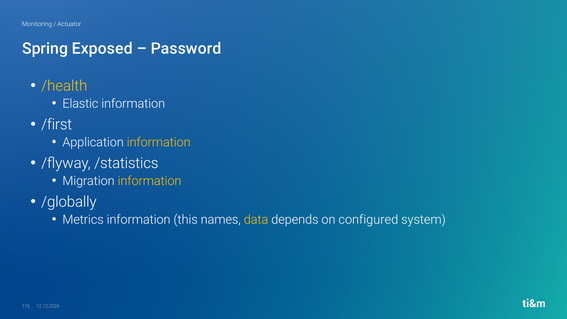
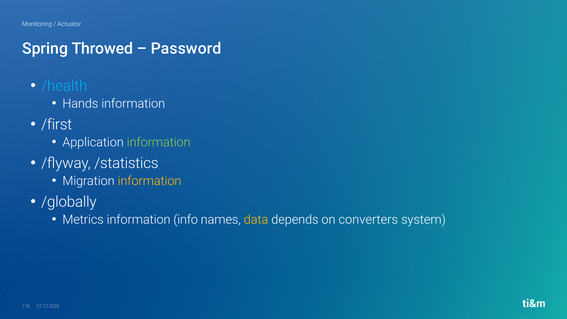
Exposed: Exposed -> Throwed (102, 49)
/health colour: yellow -> light blue (64, 86)
Elastic: Elastic -> Hands (80, 104)
information colour: yellow -> light green (159, 142)
this: this -> info (186, 220)
configured: configured -> converters (368, 220)
